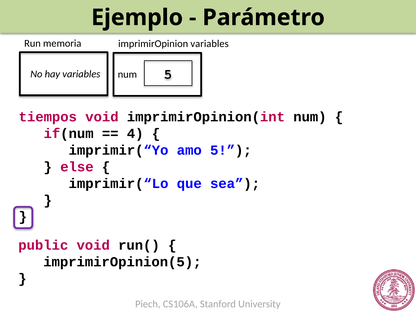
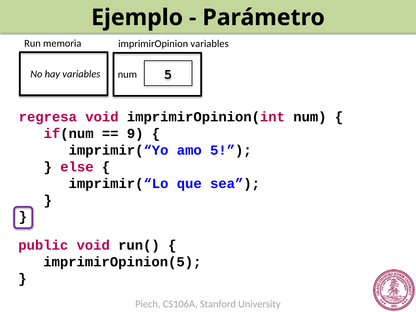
tiempos: tiempos -> regresa (48, 117)
4: 4 -> 9 (135, 134)
